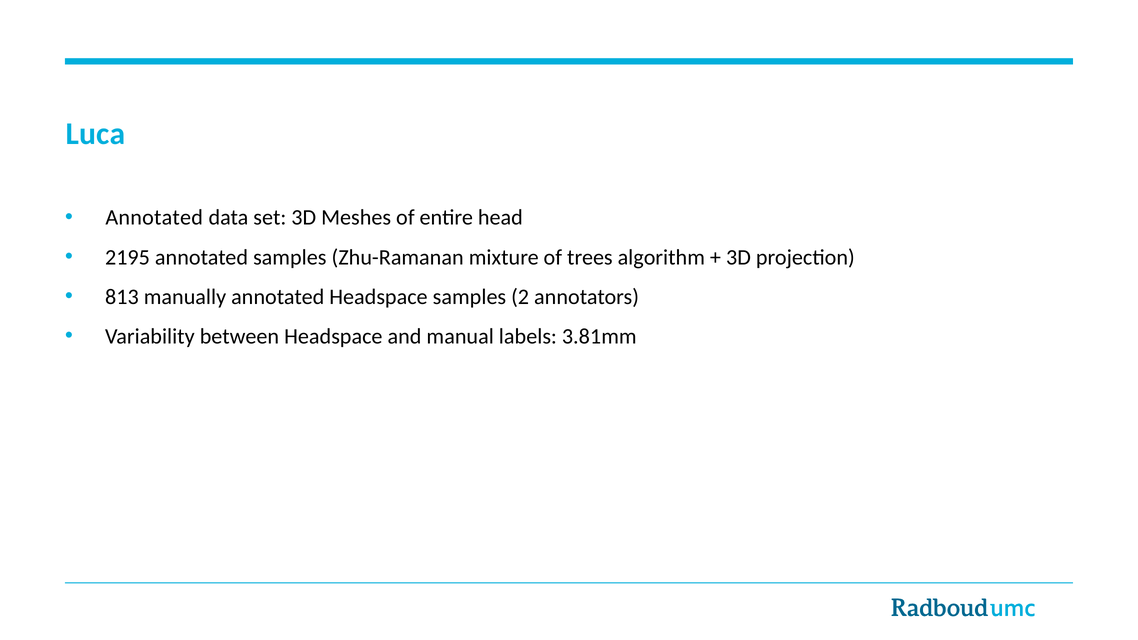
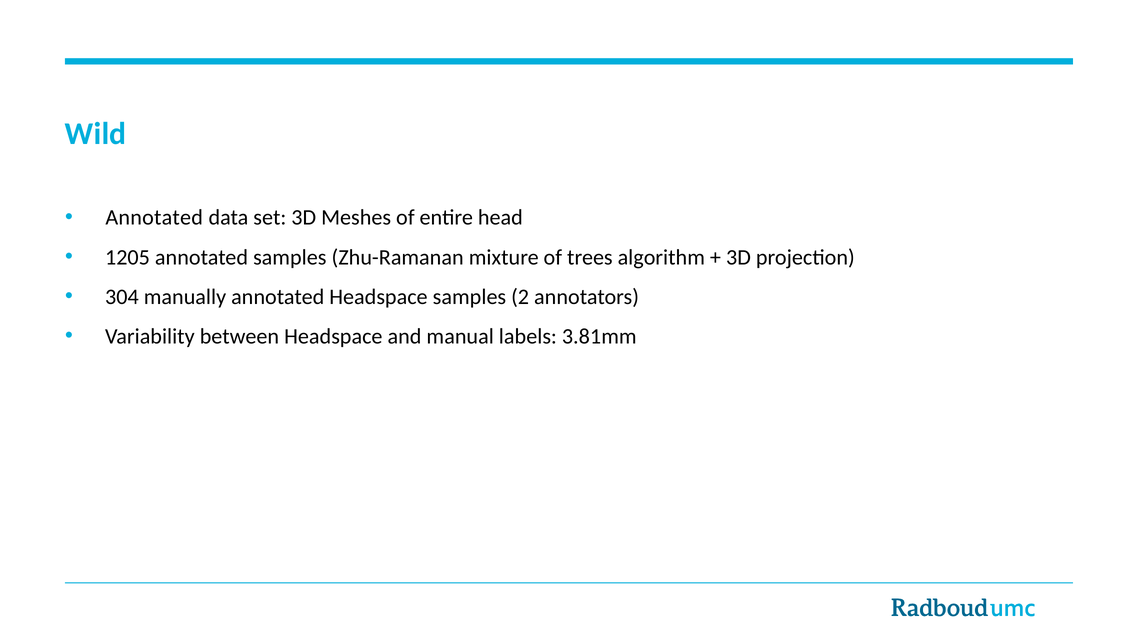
Luca: Luca -> Wild (96, 134)
2195: 2195 -> 1205 (127, 257)
813: 813 -> 304 (122, 297)
